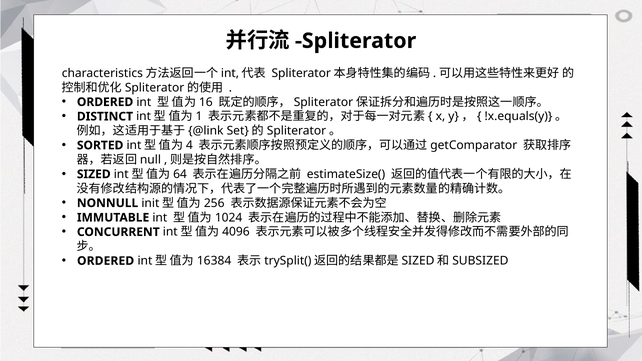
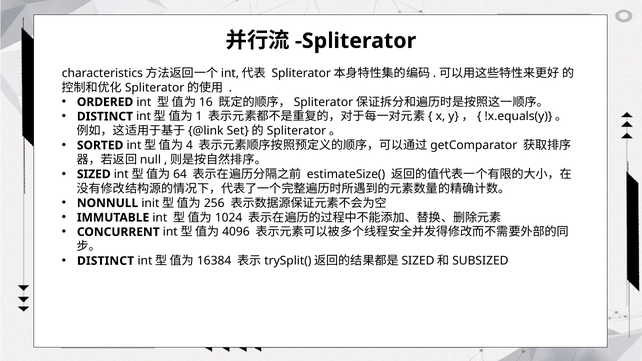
ORDERED: ORDERED -> DISTINCT (106, 261)
